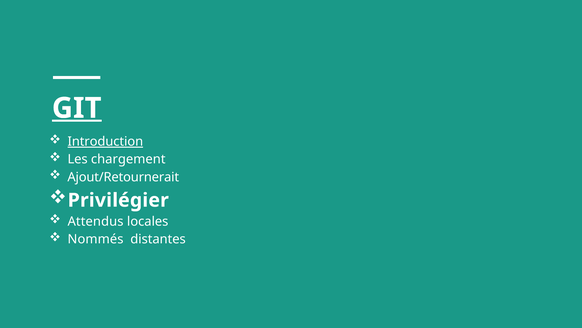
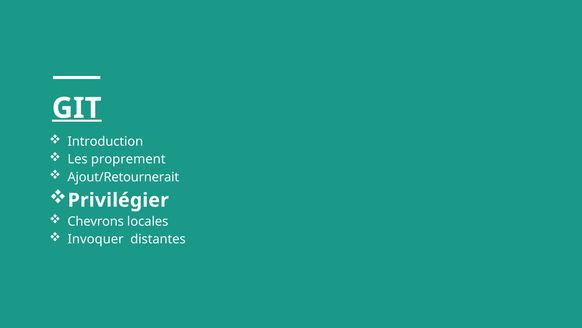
Introduction underline: present -> none (105, 141)
chargement: chargement -> proprement (128, 159)
Attendus: Attendus -> Chevrons (96, 221)
Nommés: Nommés -> Invoquer (96, 239)
